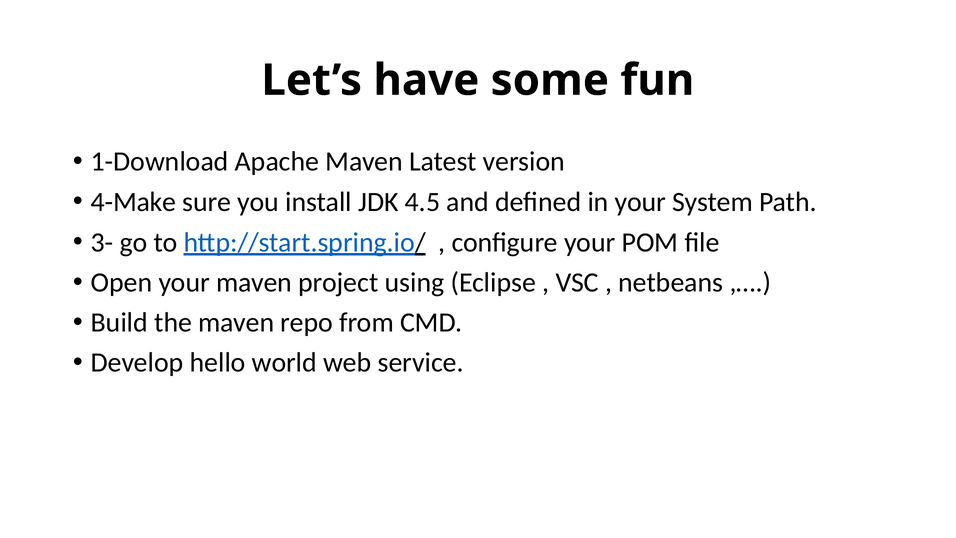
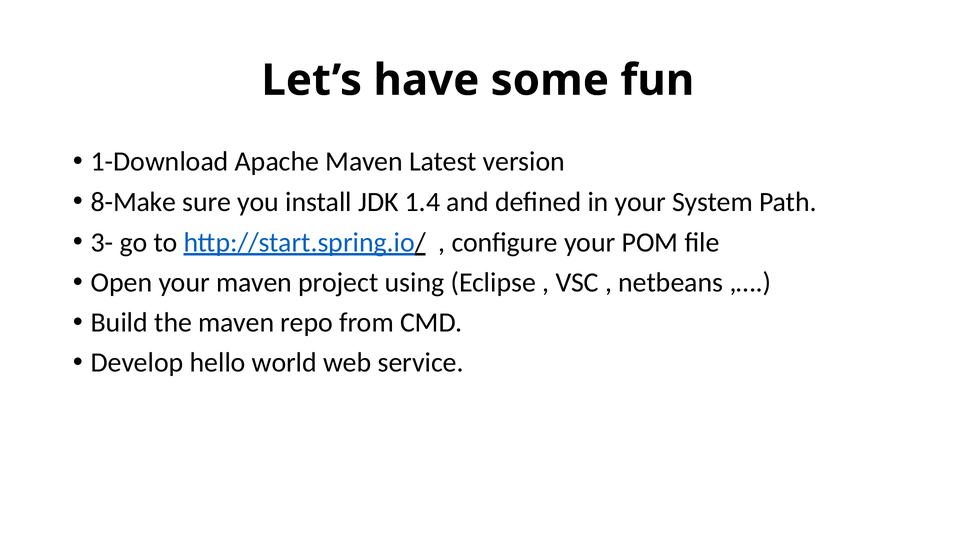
4-Make: 4-Make -> 8-Make (134, 202)
4.5: 4.5 -> 1.4 (423, 202)
